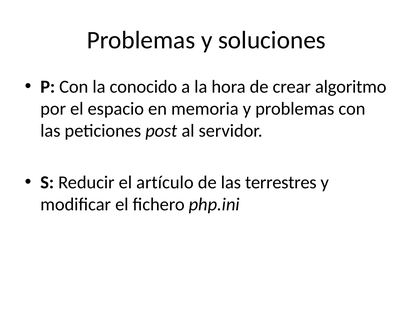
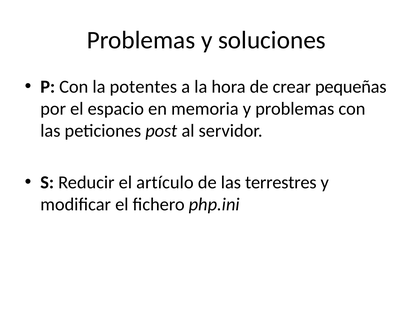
conocido: conocido -> potentes (143, 87)
algoritmo: algoritmo -> pequeñas (351, 87)
